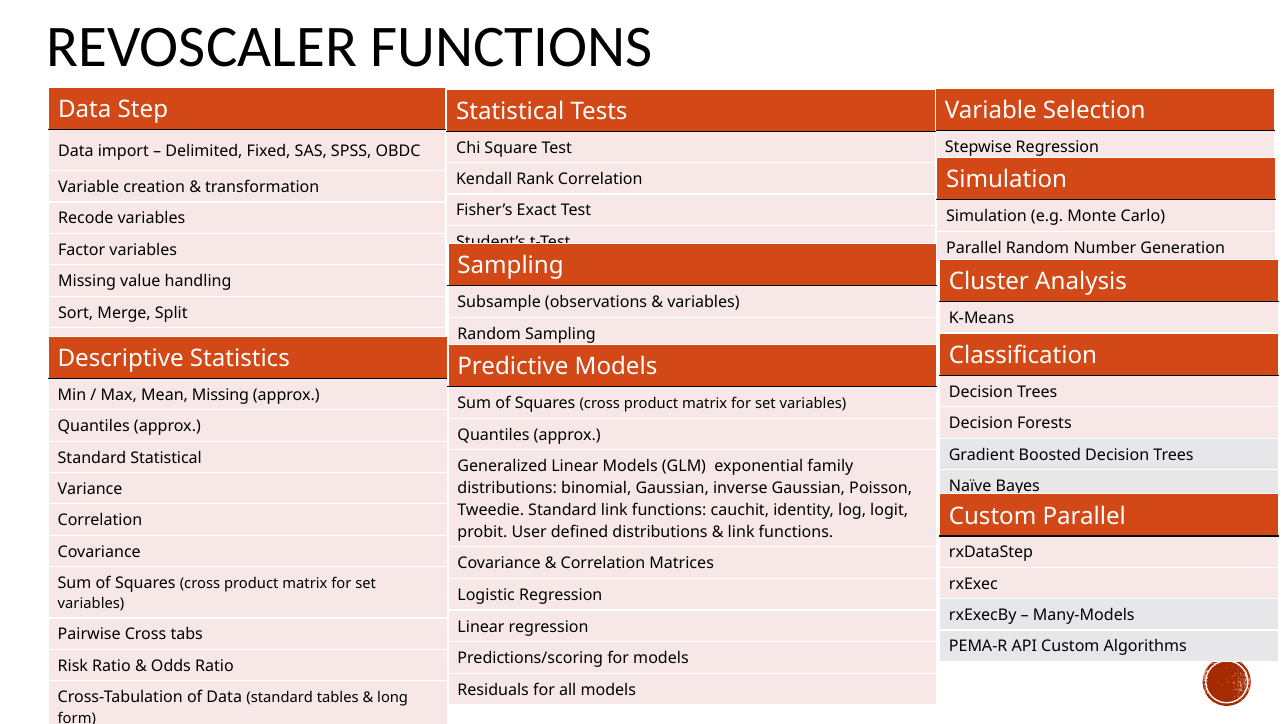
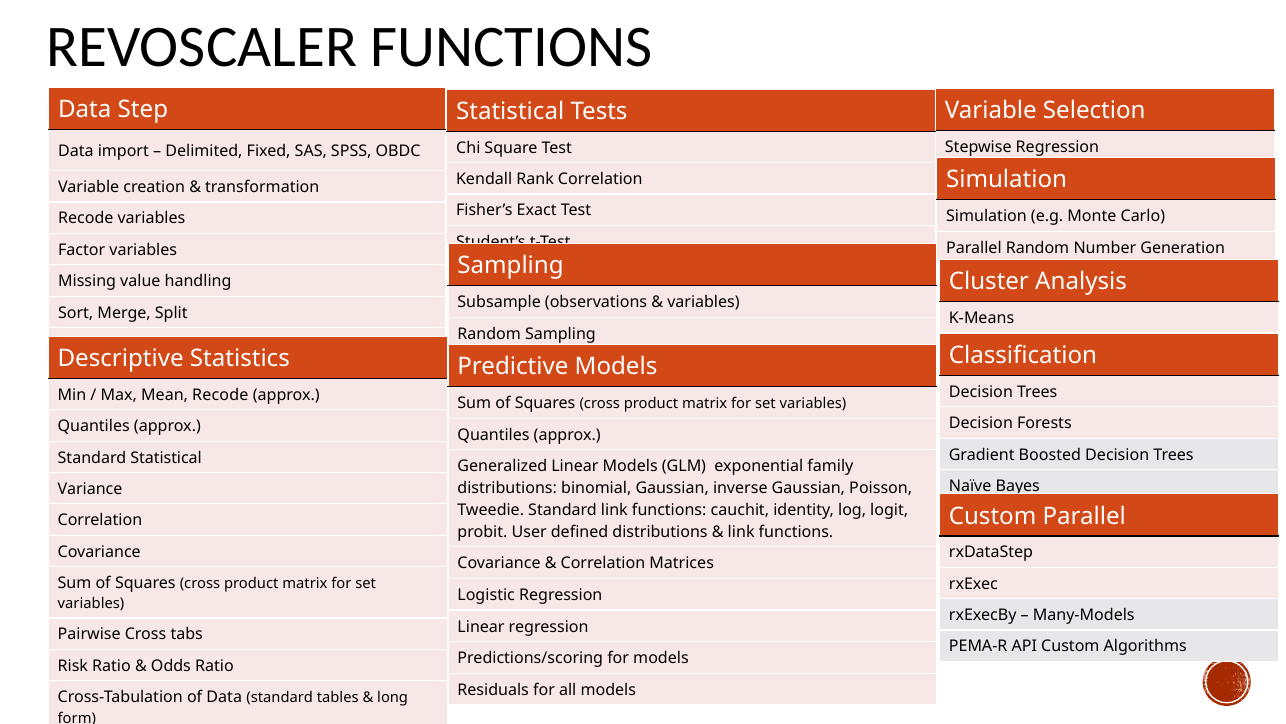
Mean Missing: Missing -> Recode (220, 395)
